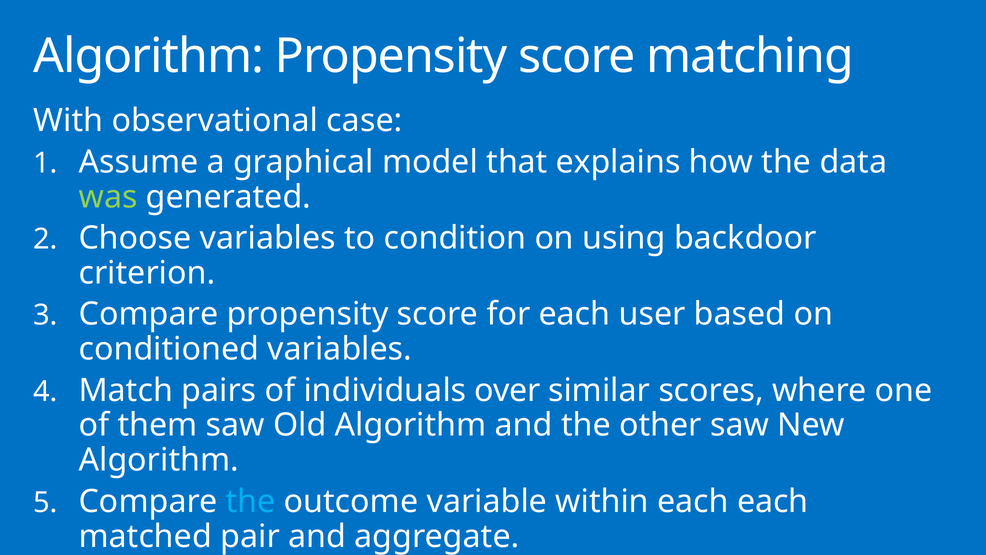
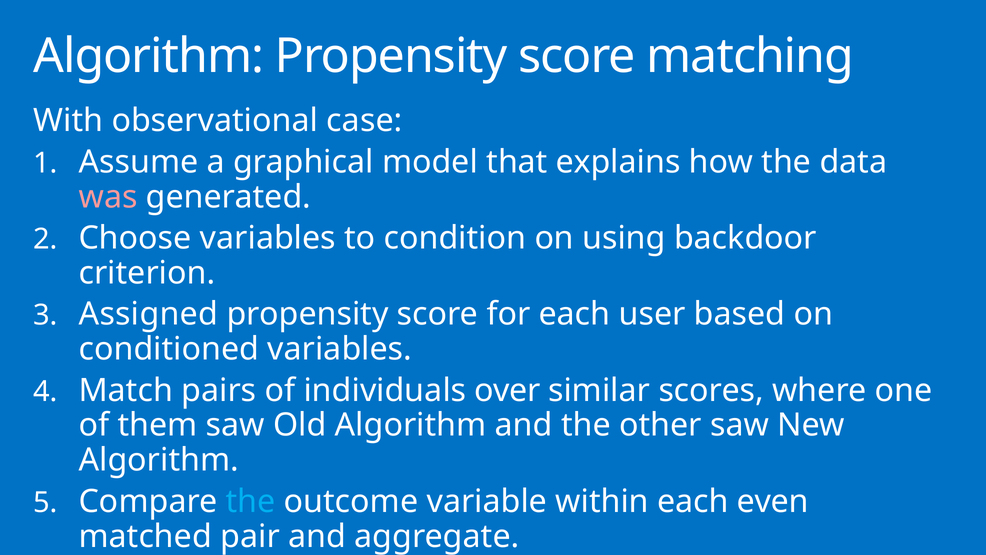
was colour: light green -> pink (108, 197)
Compare: Compare -> Assigned (148, 314)
each each: each -> even (773, 501)
